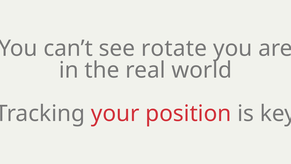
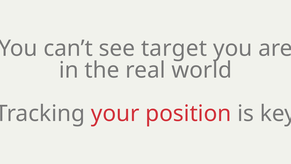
rotate: rotate -> target (174, 48)
